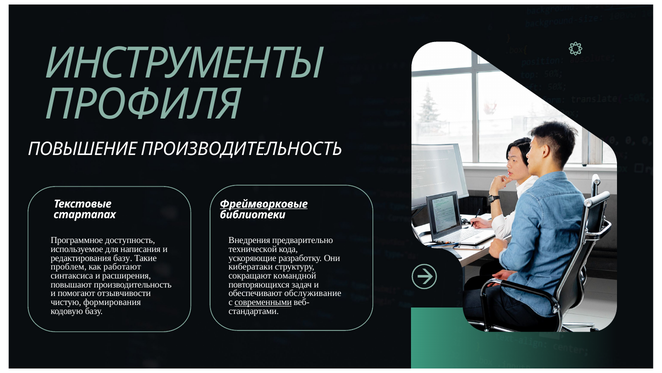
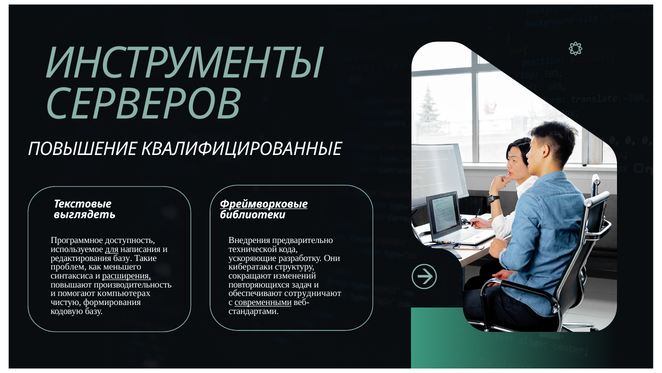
ПРОФИЛЯ: ПРОФИЛЯ -> СЕРВЕРОВ (143, 104)
ПОВЫШЕНИЕ ПРОИЗВОДИТЕЛЬНОСТЬ: ПРОИЗВОДИТЕЛЬНОСТЬ -> КВАЛИФИЦИРОВАННЫЕ (242, 149)
стартапах: стартапах -> выглядеть (85, 214)
для underline: none -> present (112, 249)
работают: работают -> меньшего (122, 266)
расширения underline: none -> present (127, 275)
командной: командной -> изменений (295, 275)
отзывчивости: отзывчивости -> компьютерах (124, 293)
обслуживание: обслуживание -> сотрудничают (313, 293)
